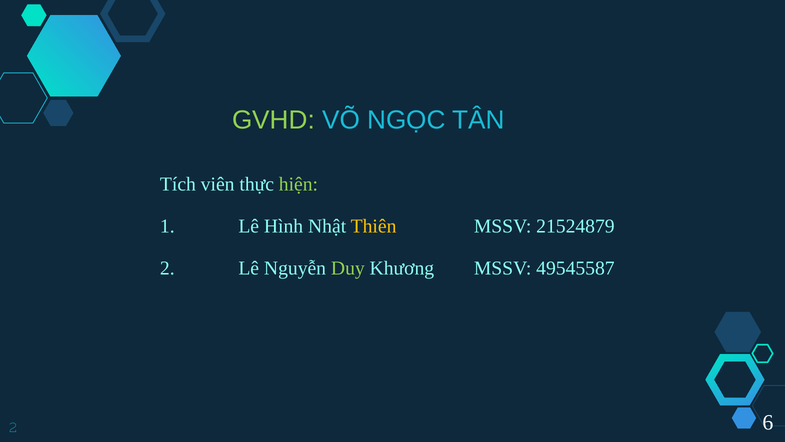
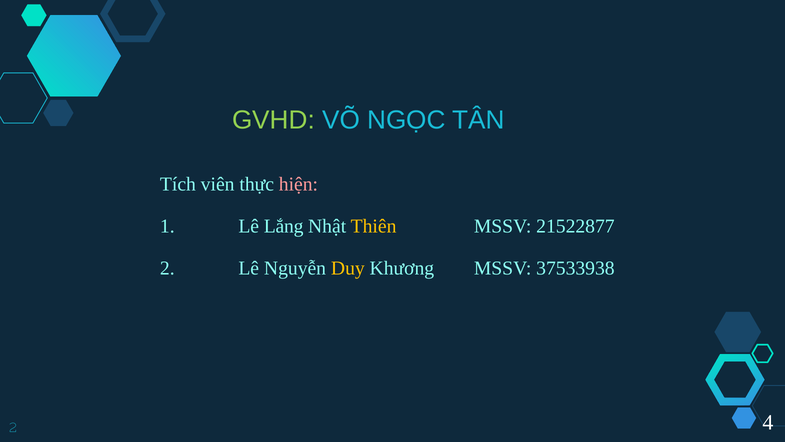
hiện colour: light green -> pink (298, 184)
Hình: Hình -> Lắng (284, 226)
21524879: 21524879 -> 21522877 (575, 226)
Duy colour: light green -> yellow (348, 268)
49545587: 49545587 -> 37533938 (575, 268)
6: 6 -> 4 (768, 422)
